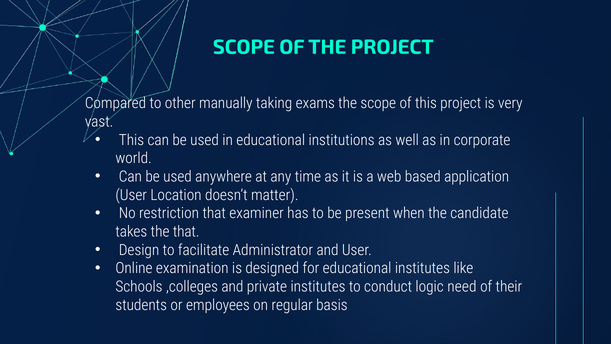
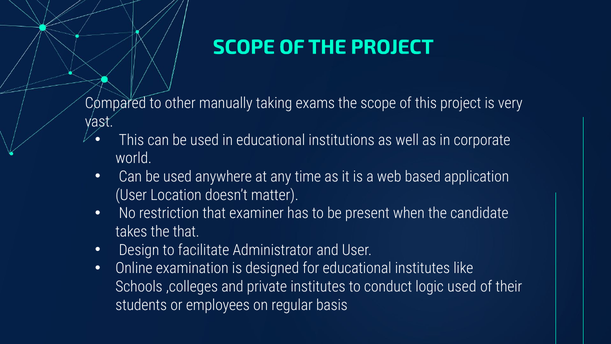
logic need: need -> used (462, 287)
